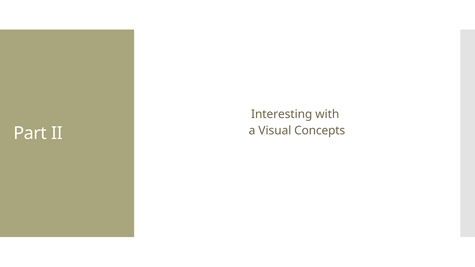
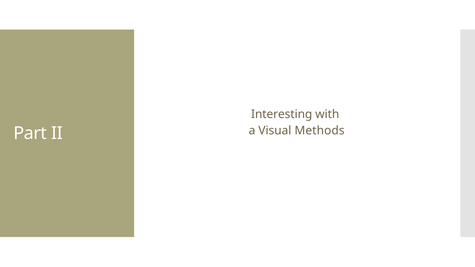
Concepts: Concepts -> Methods (320, 131)
